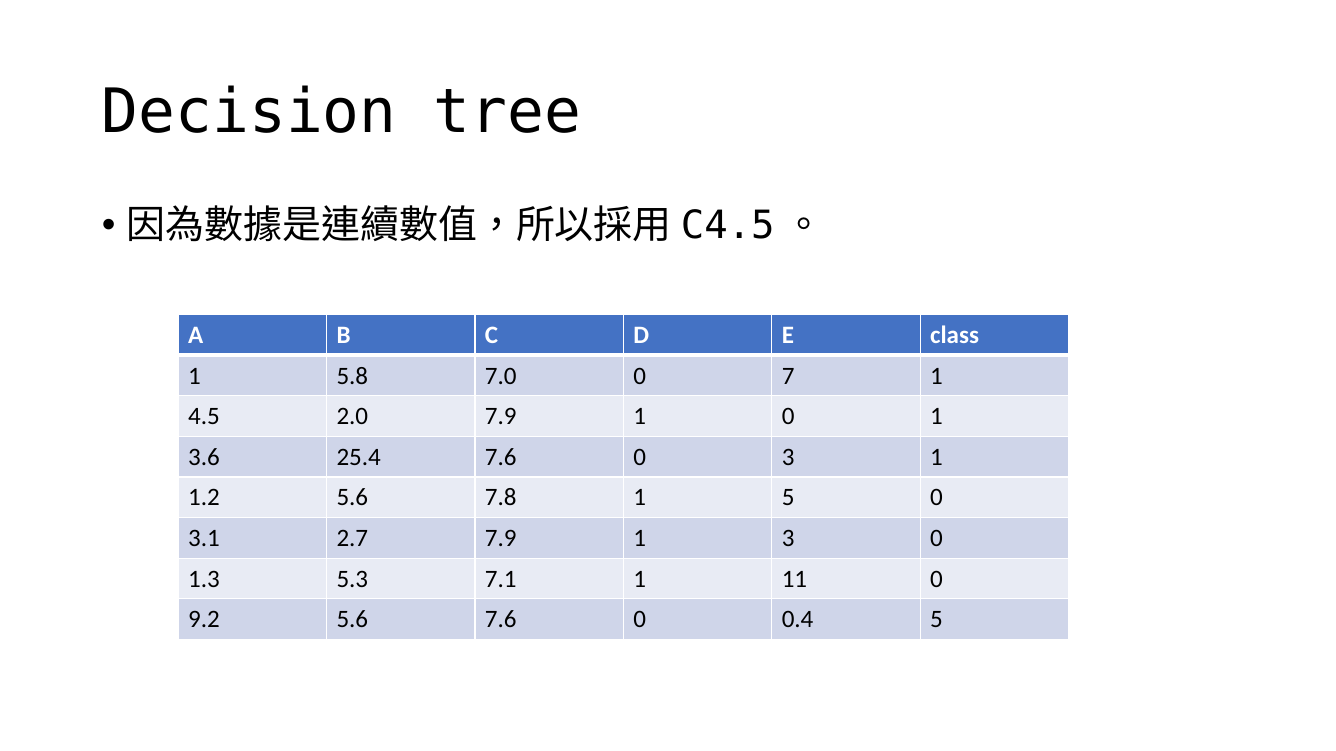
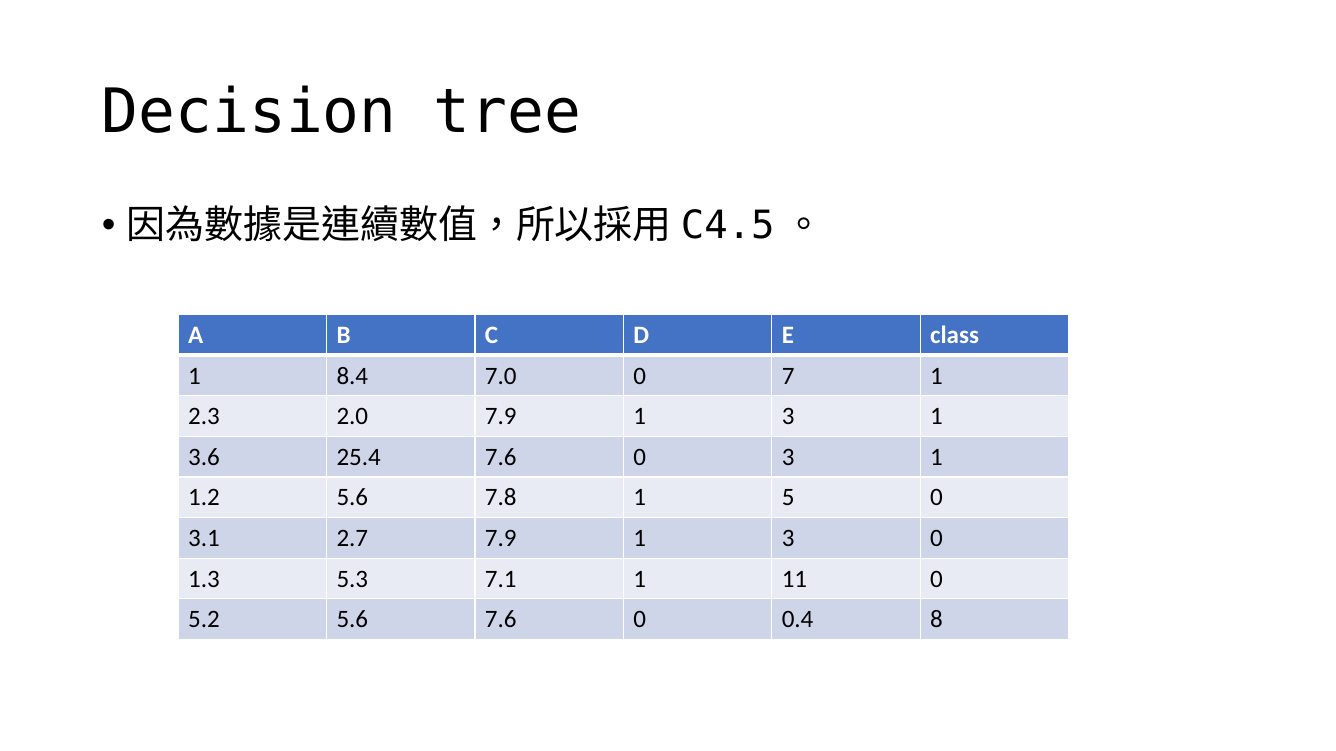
5.8: 5.8 -> 8.4 (352, 376)
4.5: 4.5 -> 2.3 (204, 417)
2.0 7.9 1 0: 0 -> 3 (788, 417)
9.2: 9.2 -> 5.2 (204, 620)
0.4 5: 5 -> 8 (937, 620)
